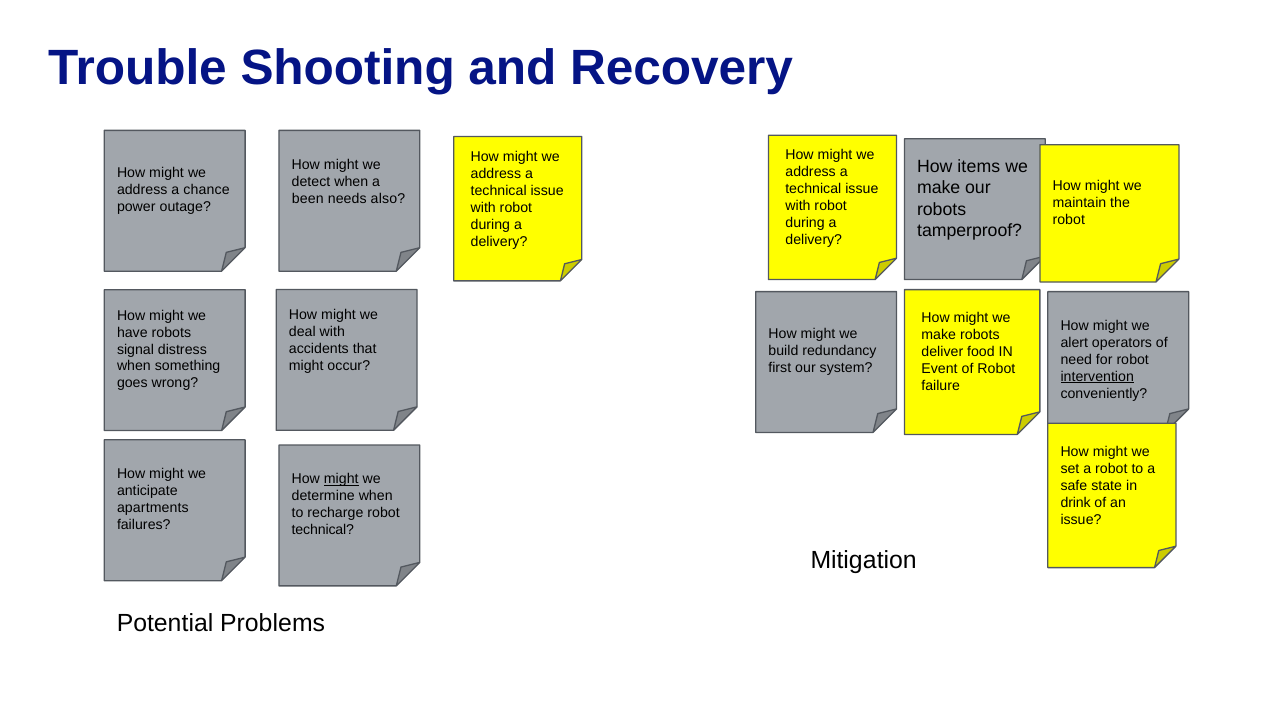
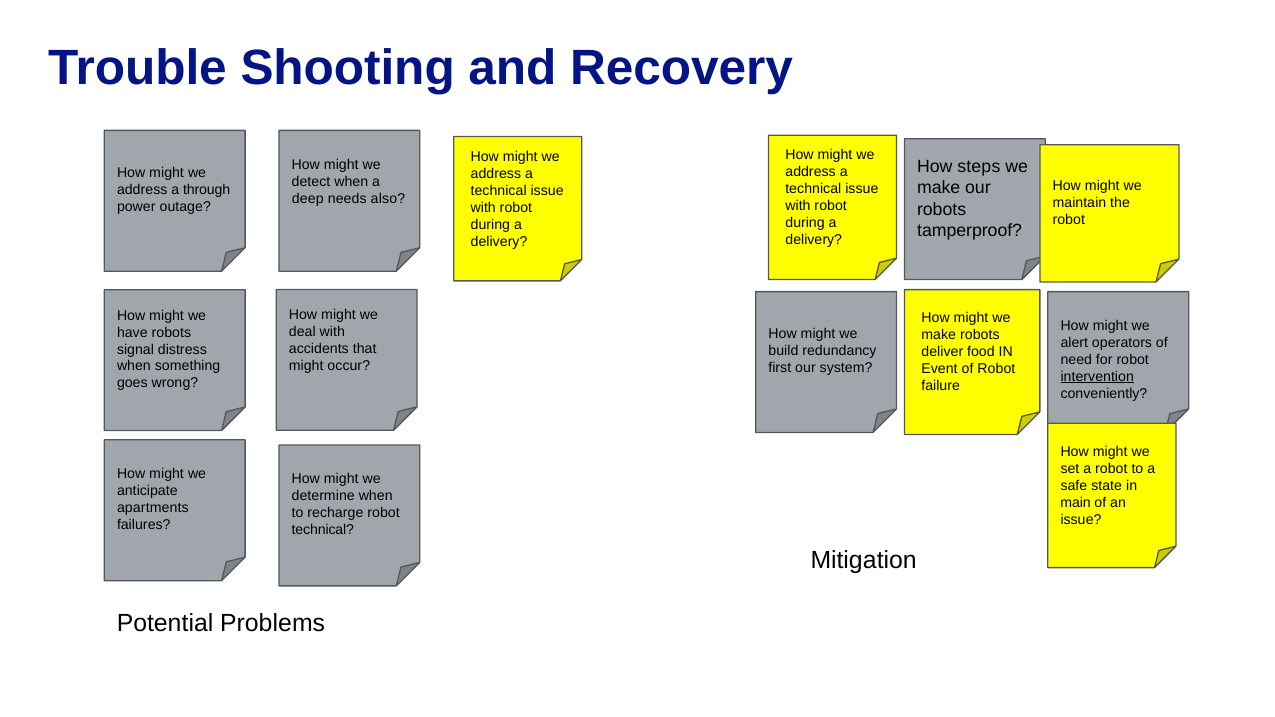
items: items -> steps (979, 167)
chance: chance -> through (207, 190)
been: been -> deep (308, 199)
might underline: present -> none (341, 479)
drink: drink -> main (1076, 503)
